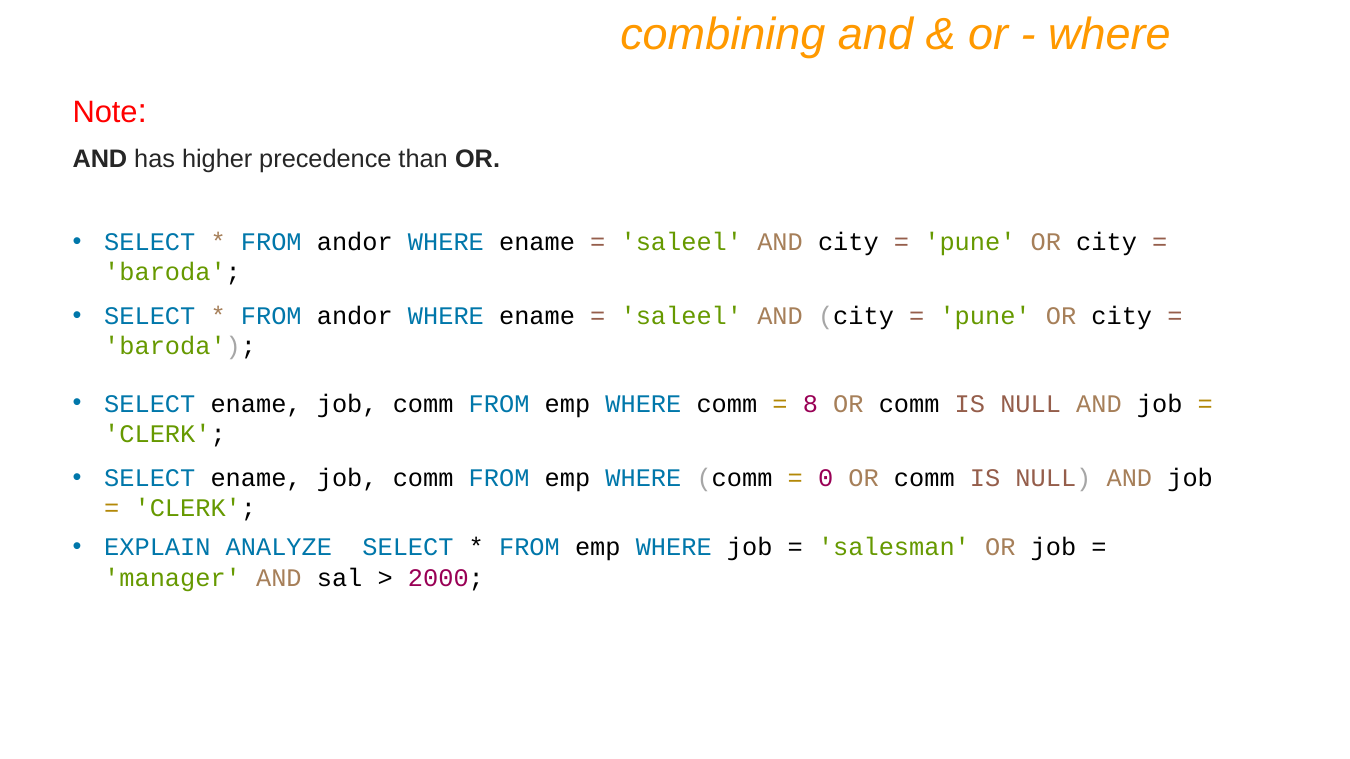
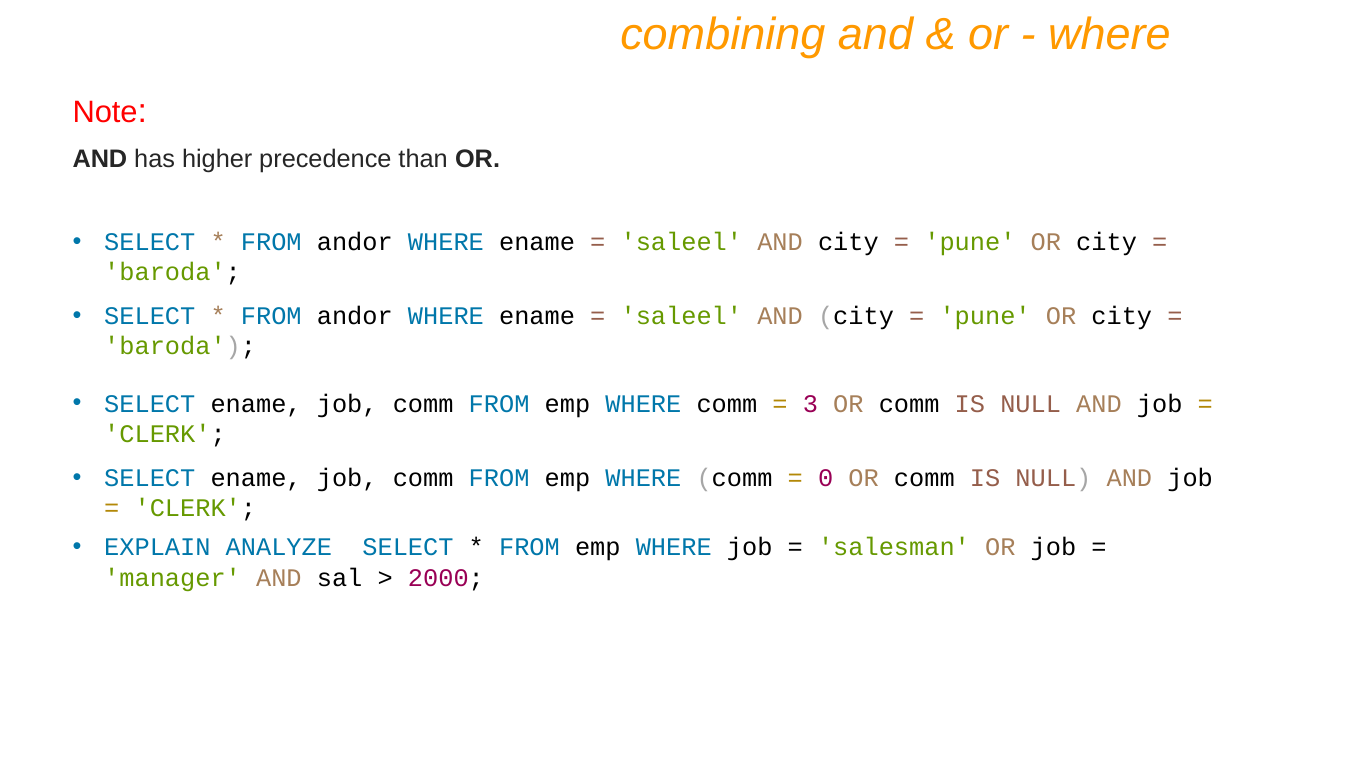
8: 8 -> 3 (810, 404)
